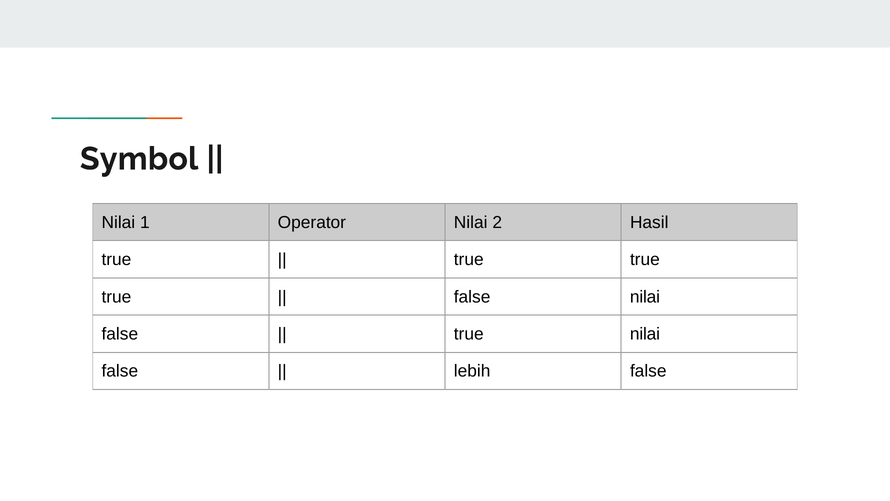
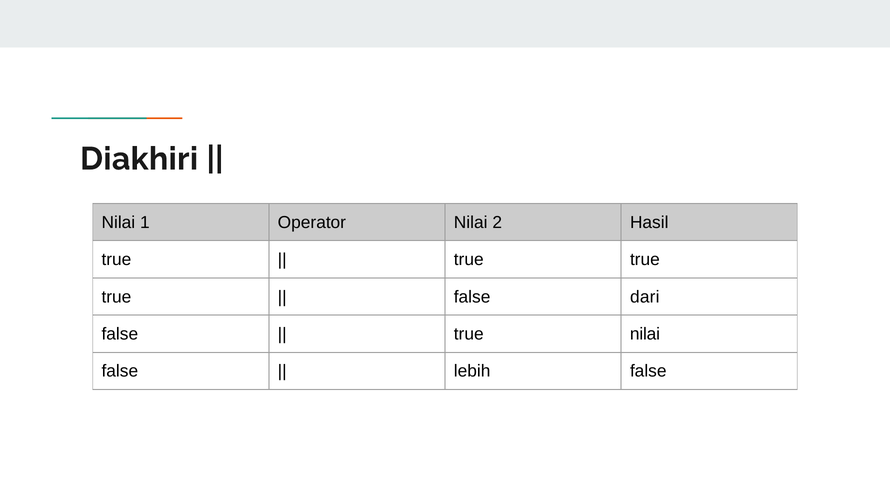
Symbol: Symbol -> Diakhiri (139, 159)
false nilai: nilai -> dari (645, 297)
